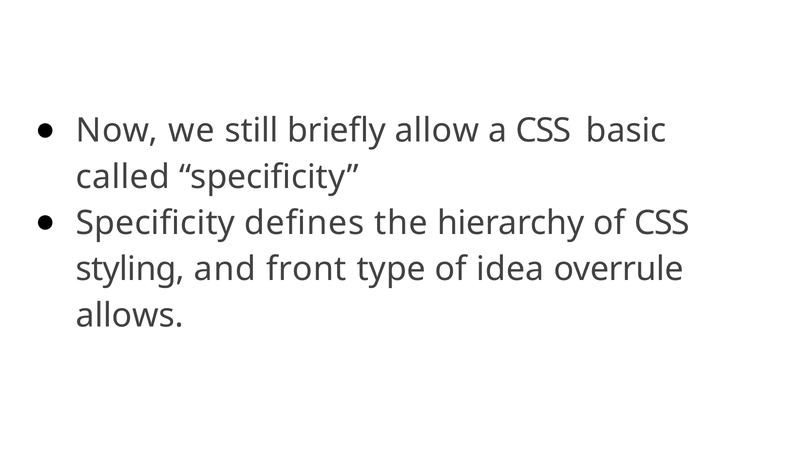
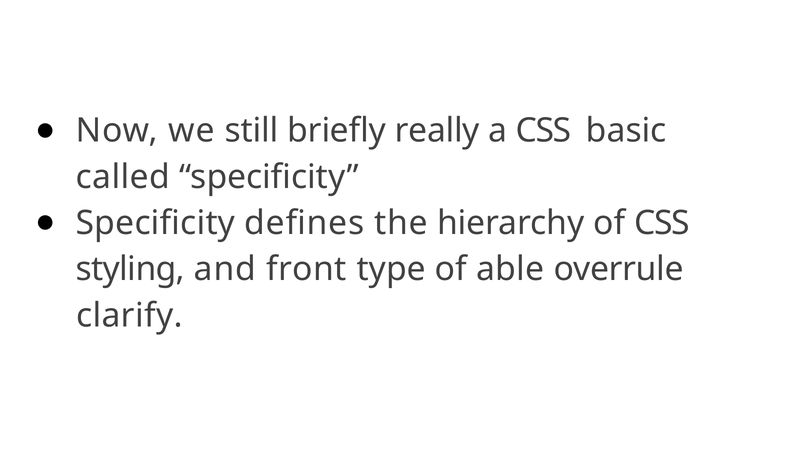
allow: allow -> really (437, 131)
idea: idea -> able (510, 269)
allows: allows -> clarify (129, 315)
